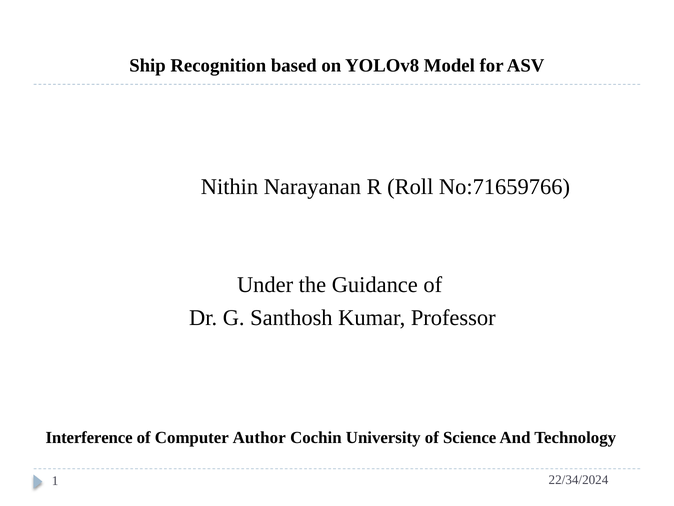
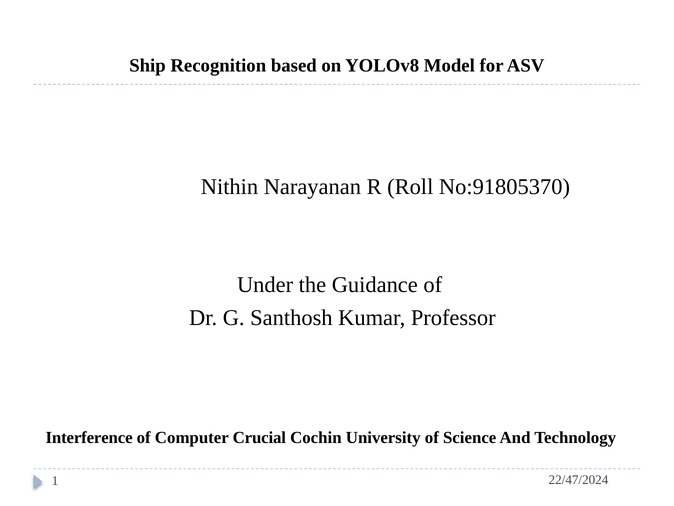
No:71659766: No:71659766 -> No:91805370 (504, 187)
Author: Author -> Crucial (259, 437)
22/34/2024: 22/34/2024 -> 22/47/2024 (578, 480)
